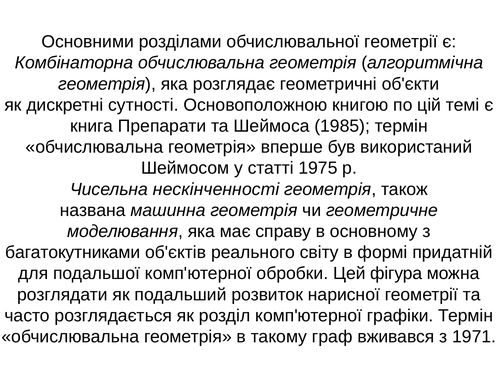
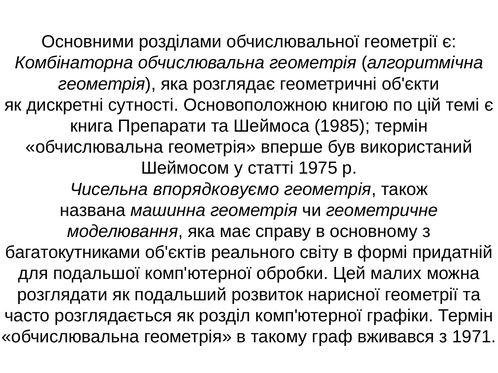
нескінченності: нескінченності -> впорядковуємо (216, 189)
фігура: фігура -> малих (396, 274)
